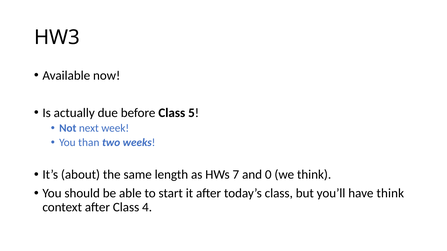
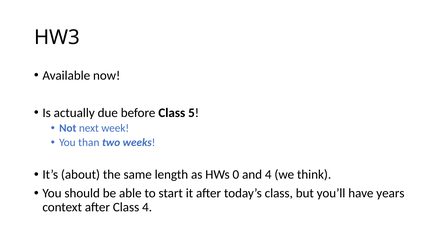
7: 7 -> 0 (236, 175)
and 0: 0 -> 4 (268, 175)
have think: think -> years (390, 194)
